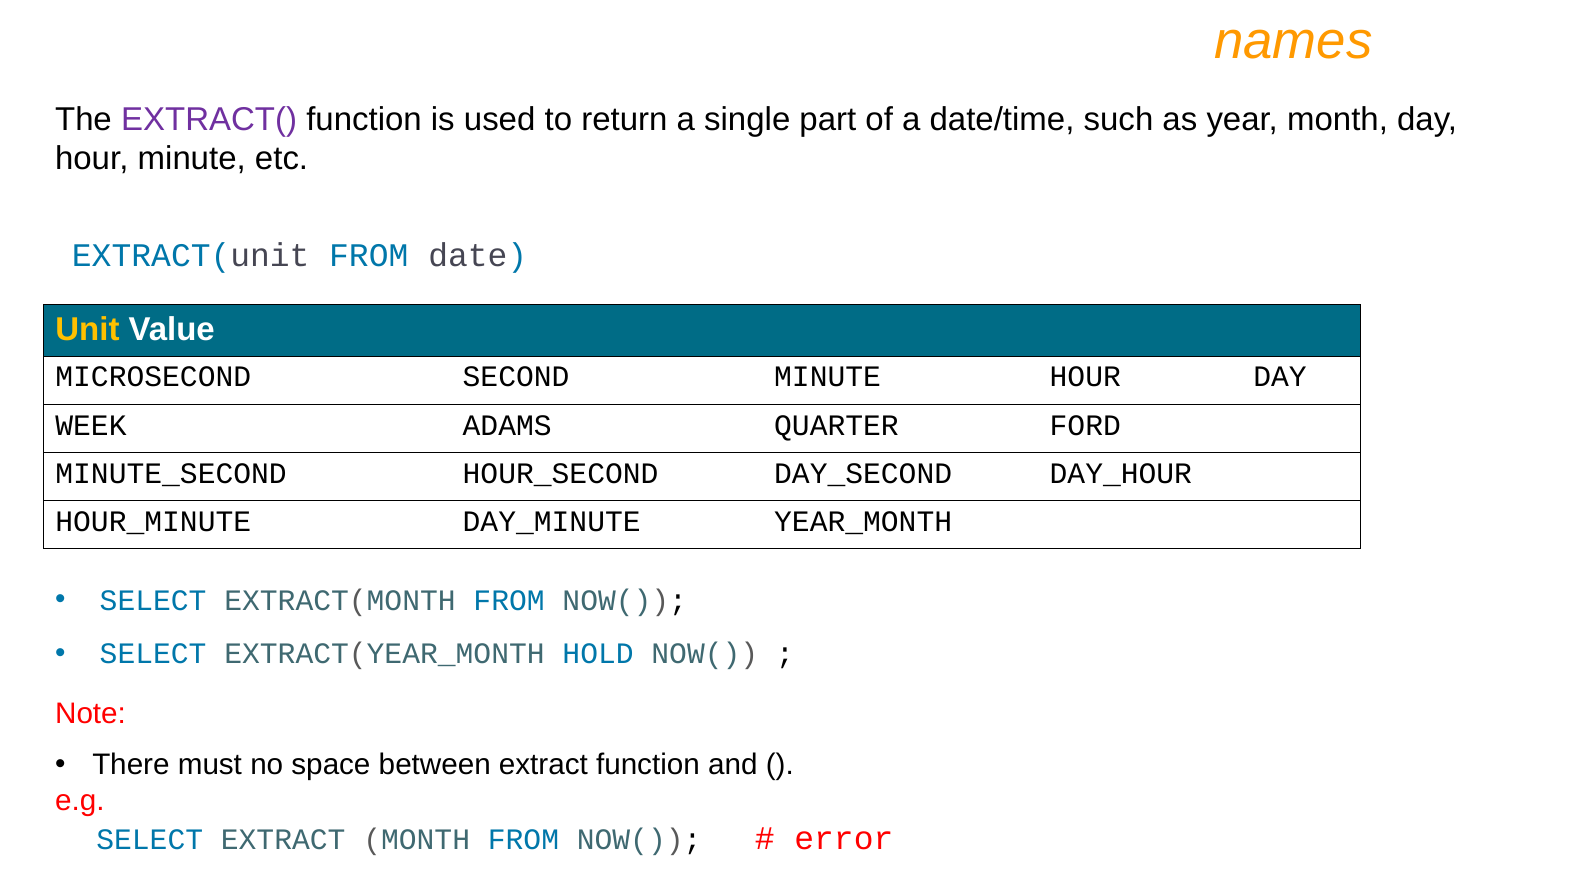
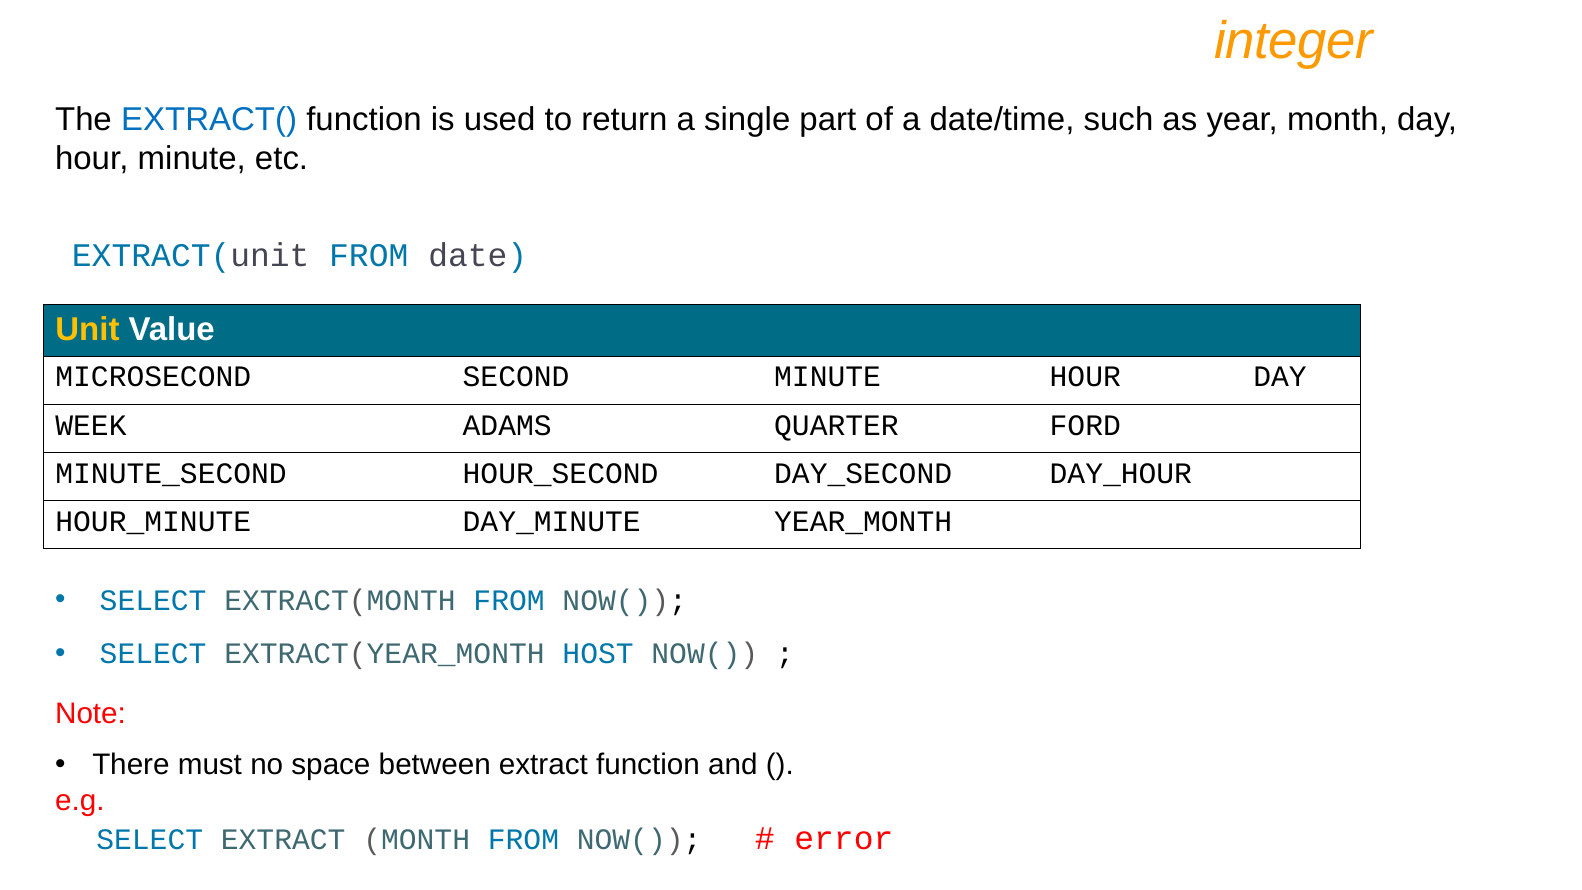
names: names -> integer (1293, 41)
EXTRACT( colour: purple -> blue (209, 119)
HOLD: HOLD -> HOST (598, 654)
